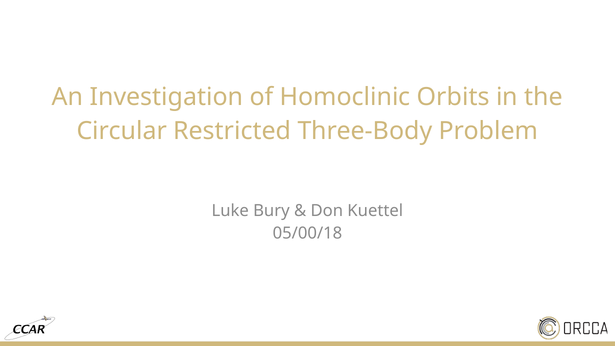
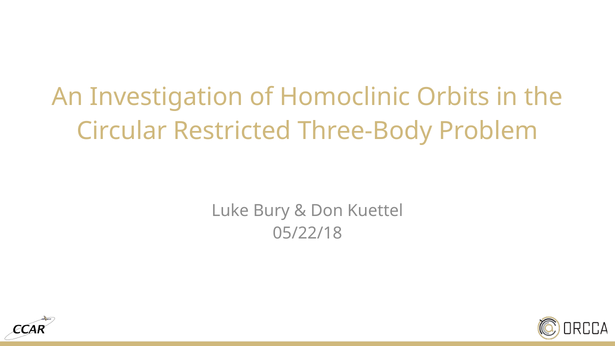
05/00/18: 05/00/18 -> 05/22/18 (307, 233)
